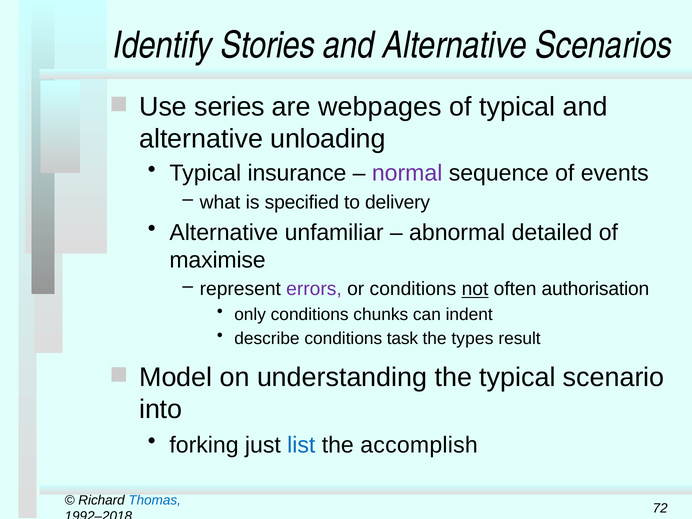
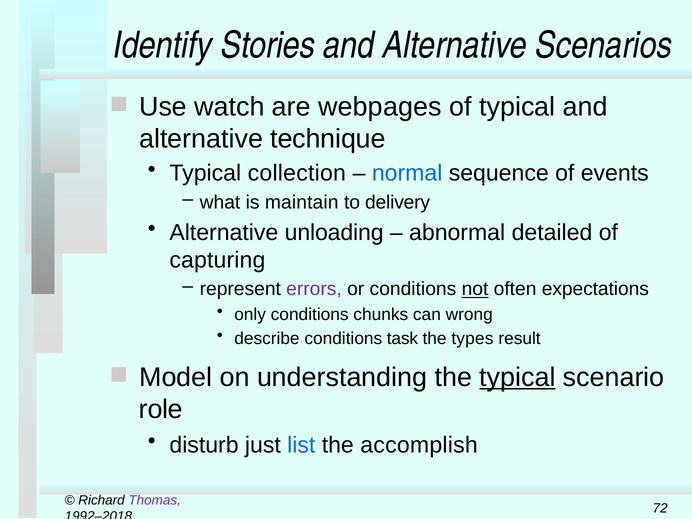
series: series -> watch (229, 107)
unloading: unloading -> technique (328, 139)
insurance: insurance -> collection (297, 173)
normal colour: purple -> blue (407, 173)
specified: specified -> maintain (302, 202)
unfamiliar: unfamiliar -> unloading (334, 232)
maximise: maximise -> capturing (217, 260)
authorisation: authorisation -> expectations (595, 289)
indent: indent -> wrong (469, 314)
typical underline: none -> present (517, 377)
into: into -> role (161, 410)
forking: forking -> disturb (204, 445)
Thomas colour: blue -> purple (155, 500)
